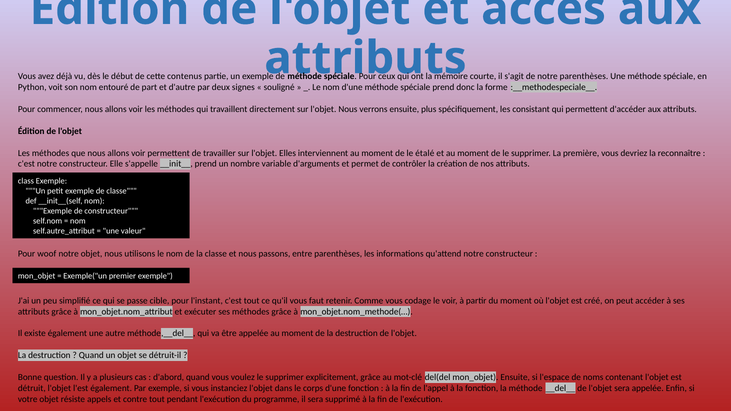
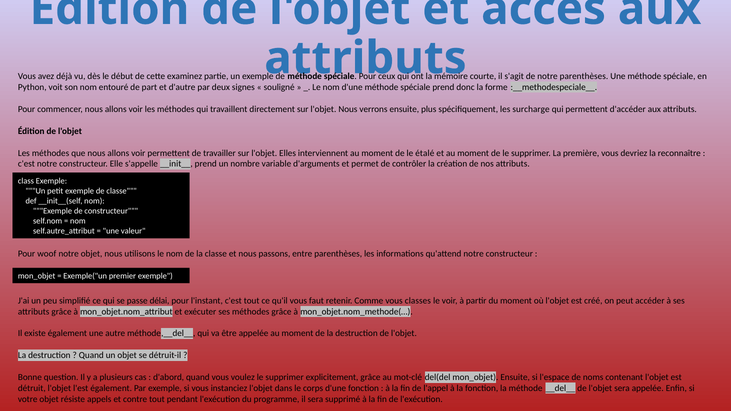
contenus: contenus -> examinez (185, 76)
consistant: consistant -> surcharge (531, 109)
cible: cible -> délai (160, 301)
codage: codage -> classes (418, 301)
